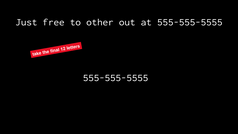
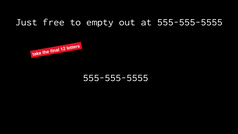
other: other -> empty (100, 22)
